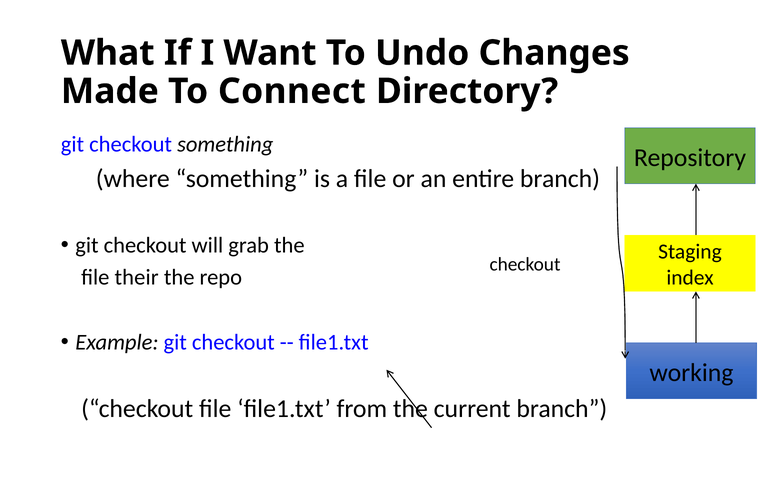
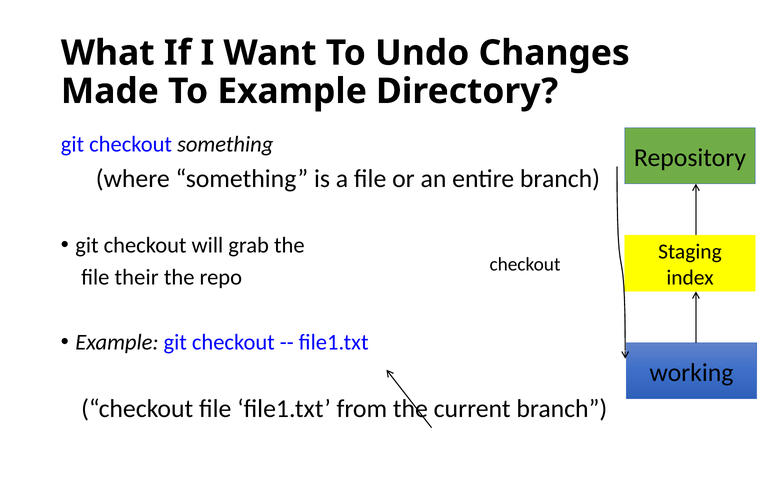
To Connect: Connect -> Example (292, 91)
